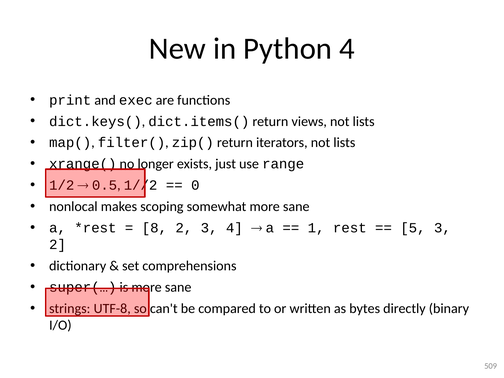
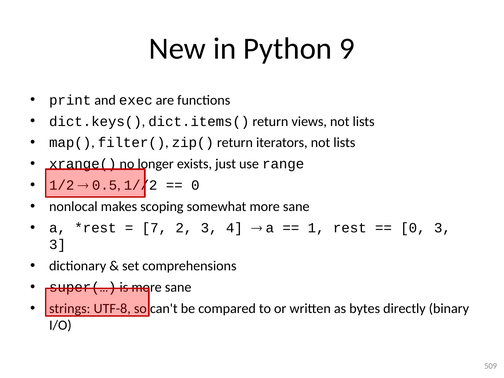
Python 4: 4 -> 9 (347, 49)
8: 8 -> 7 (154, 228)
5: 5 -> 0 (413, 228)
2: 2 -> 3 (58, 245)
